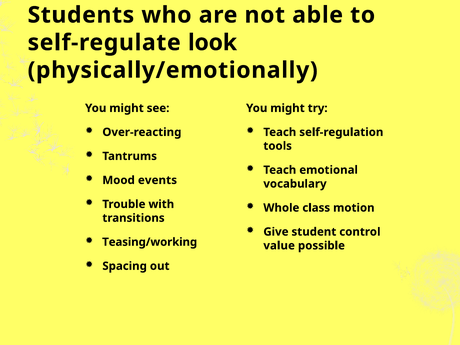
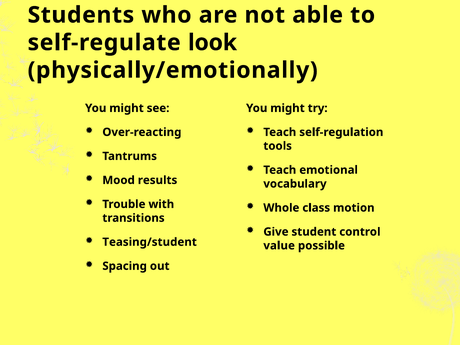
events: events -> results (158, 180)
Teasing/working: Teasing/working -> Teasing/student (150, 242)
